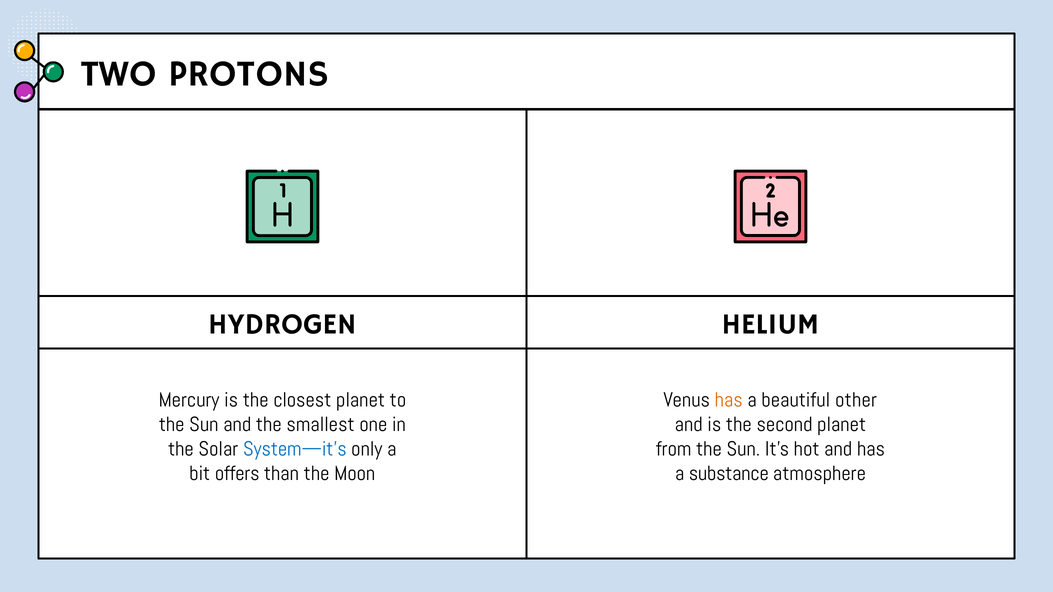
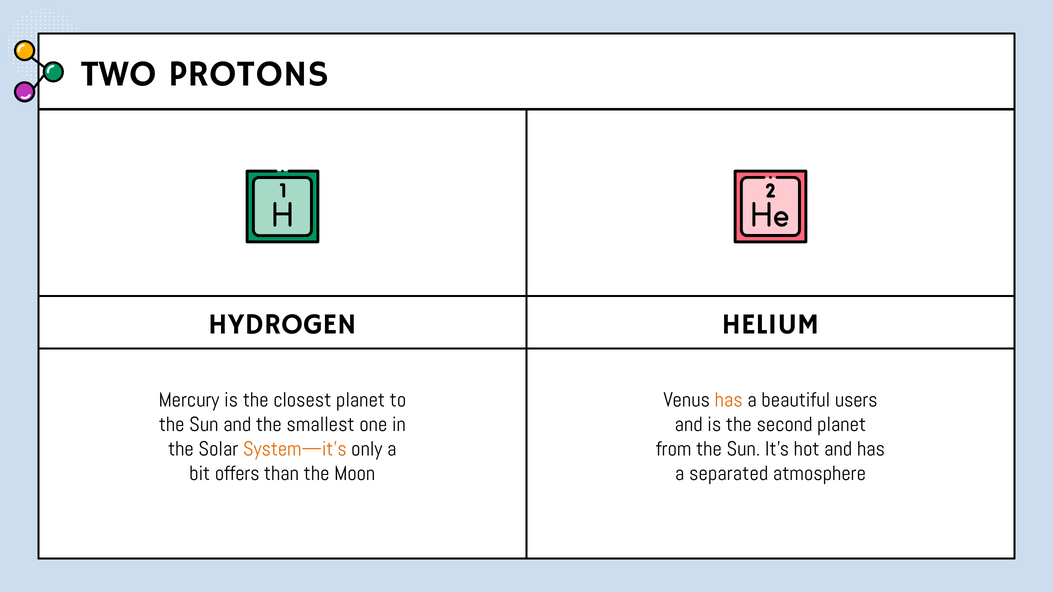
other: other -> users (856, 400)
System—it’s colour: blue -> orange (295, 449)
substance: substance -> separated (729, 474)
